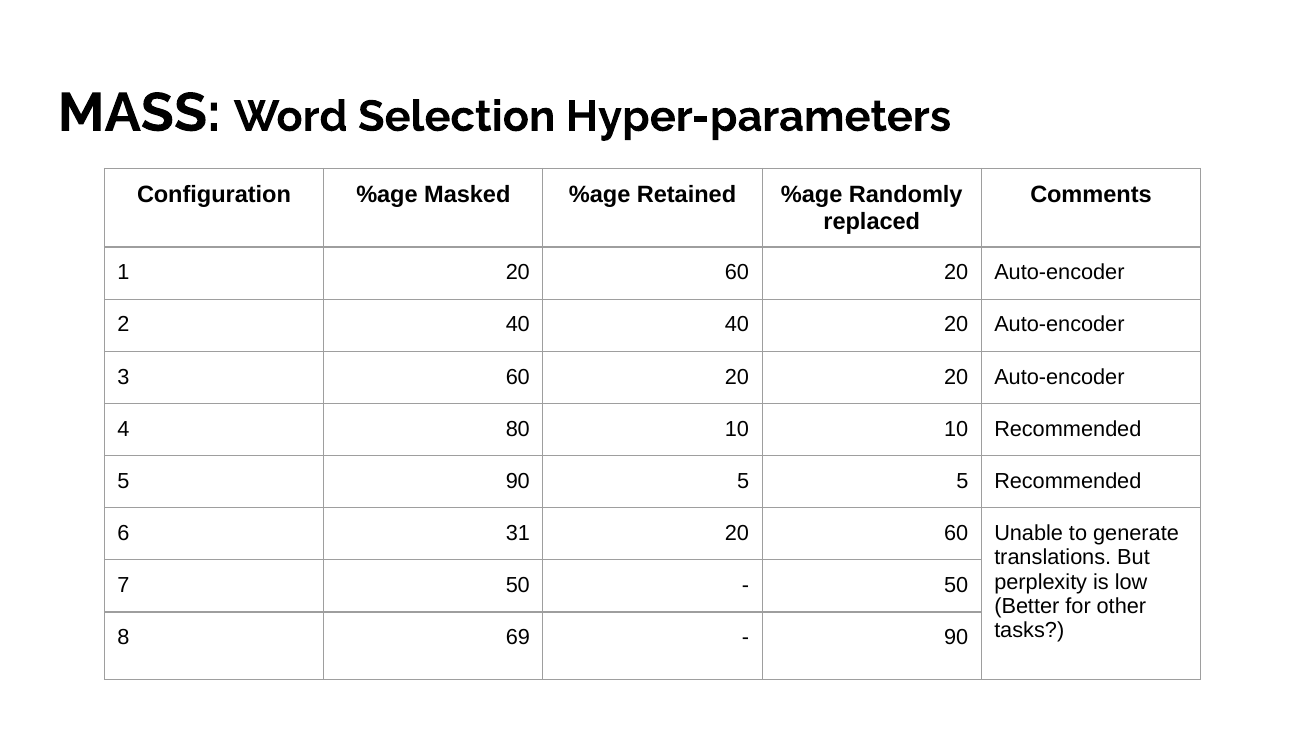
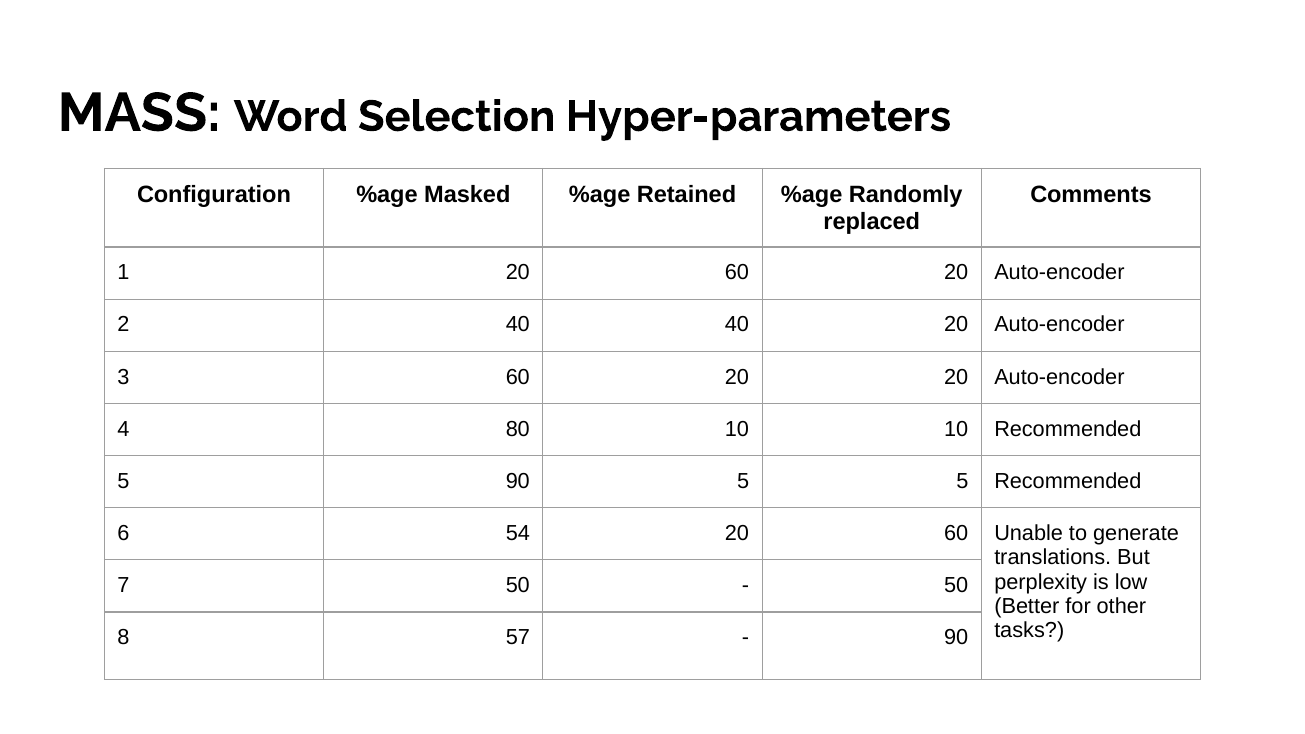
31: 31 -> 54 (518, 533)
69: 69 -> 57 (518, 638)
